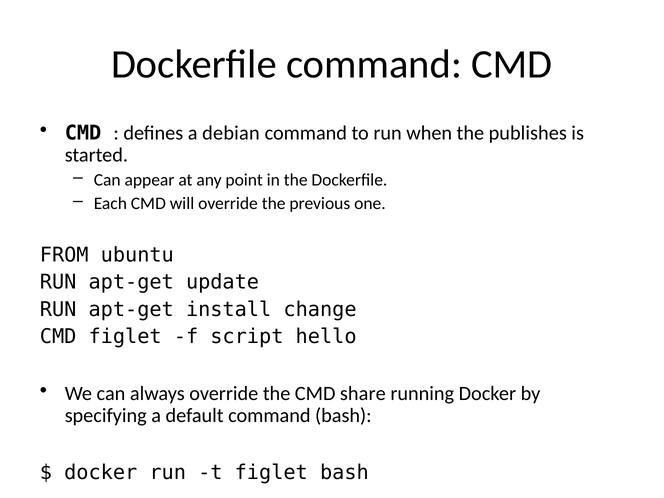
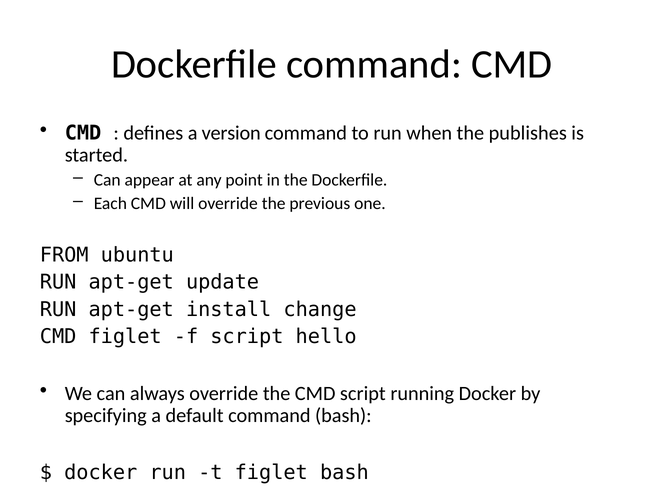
debian: debian -> version (231, 133)
CMD share: share -> script (363, 394)
